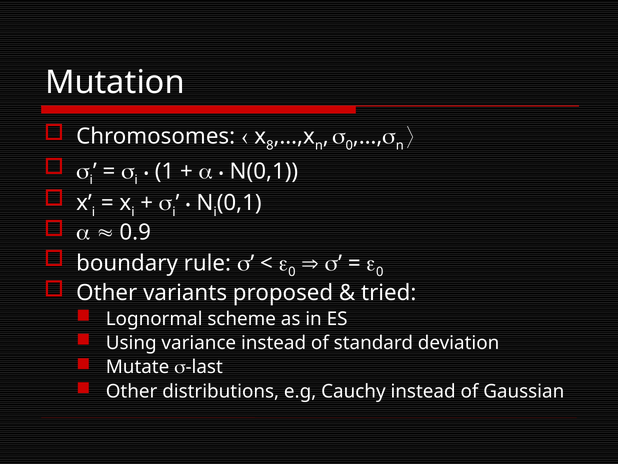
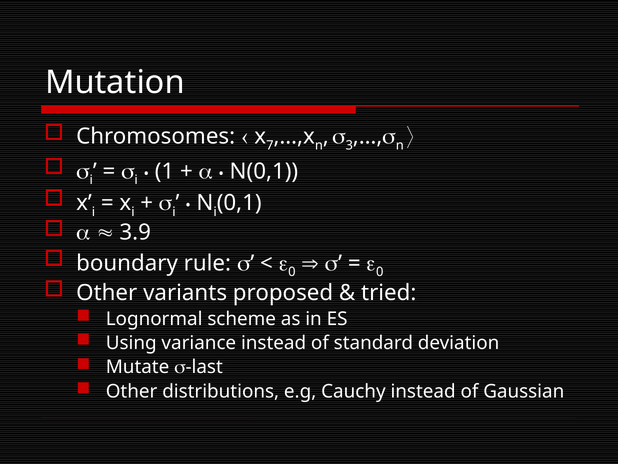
8: 8 -> 7 (270, 145)
0: 0 -> 3 (349, 145)
0.9: 0.9 -> 3.9 (135, 232)
